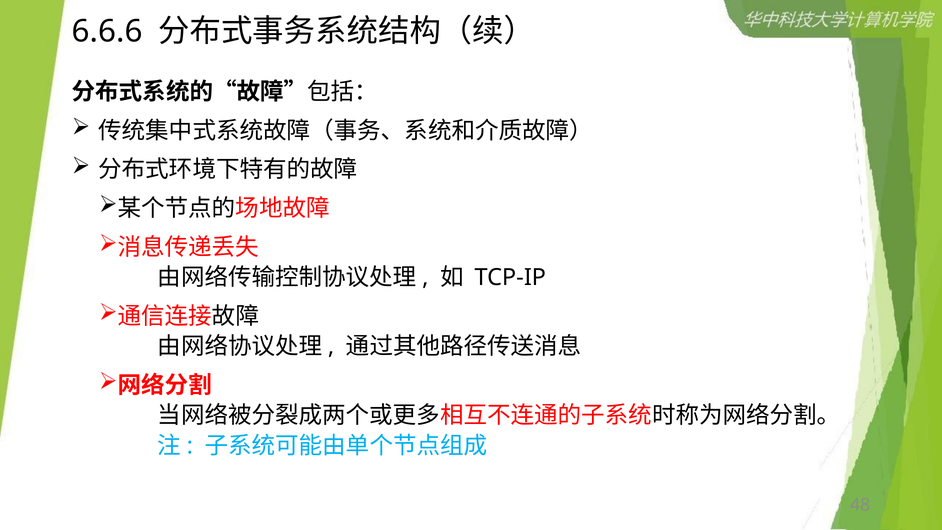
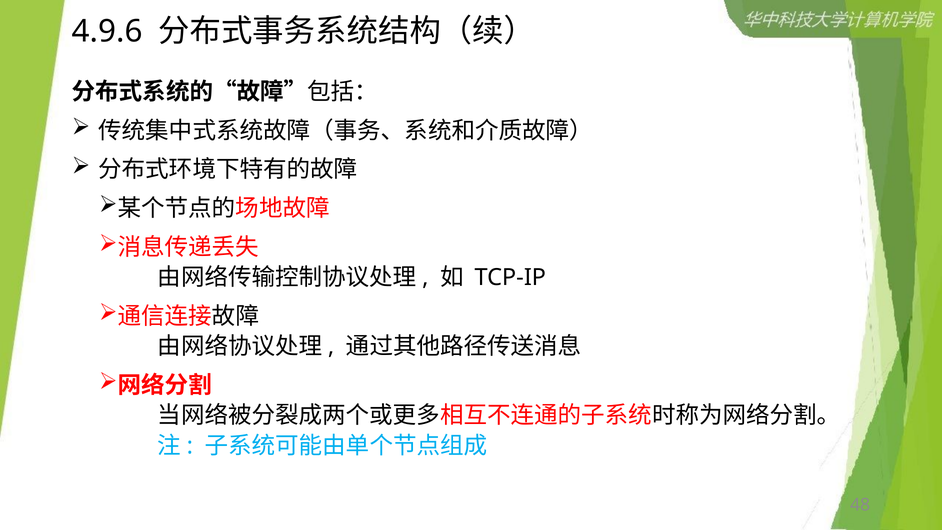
6.6.6: 6.6.6 -> 4.9.6 (107, 31)
